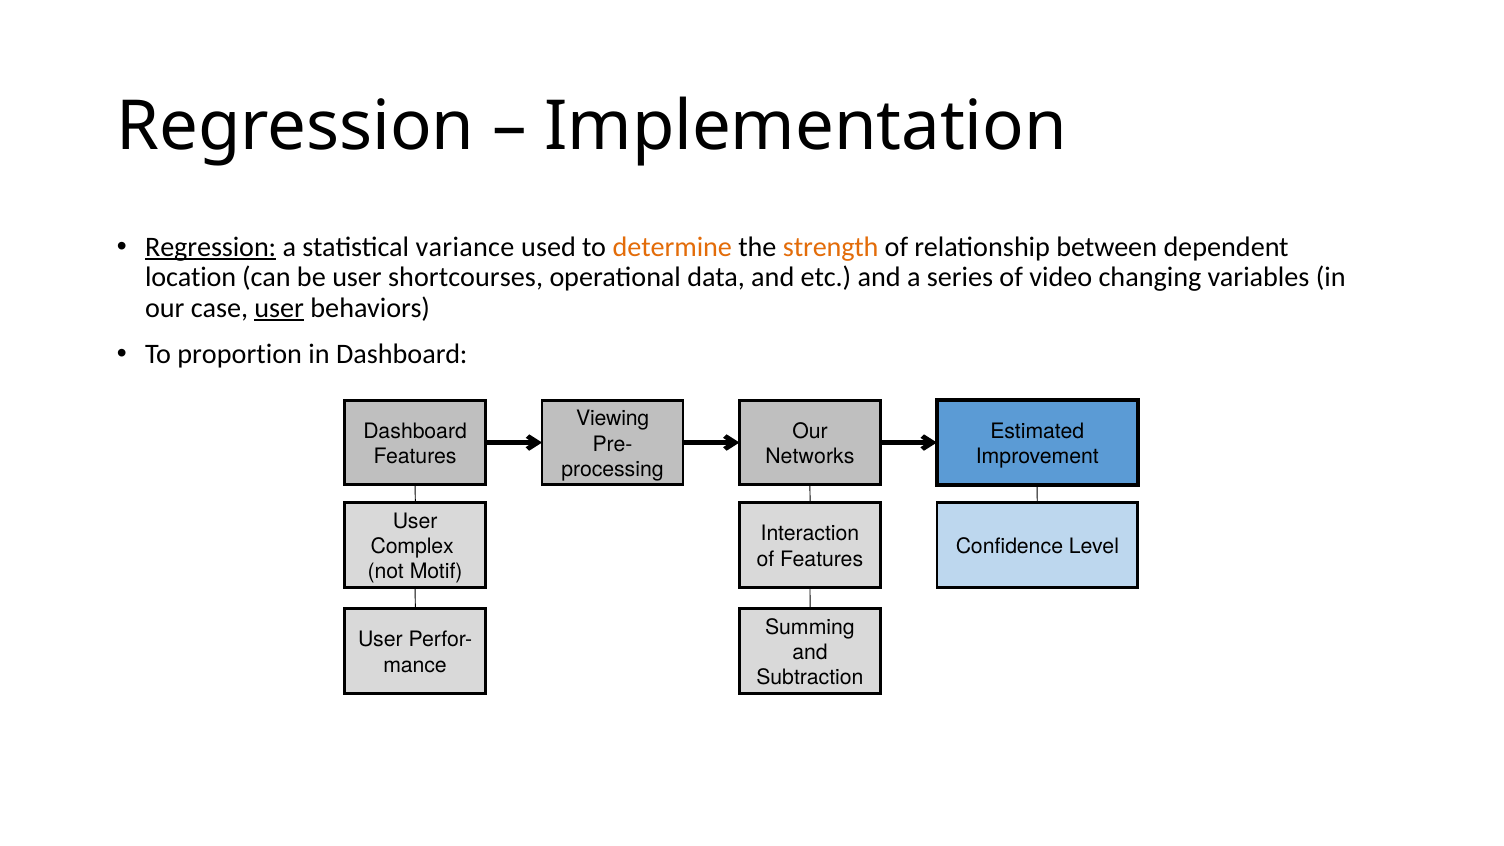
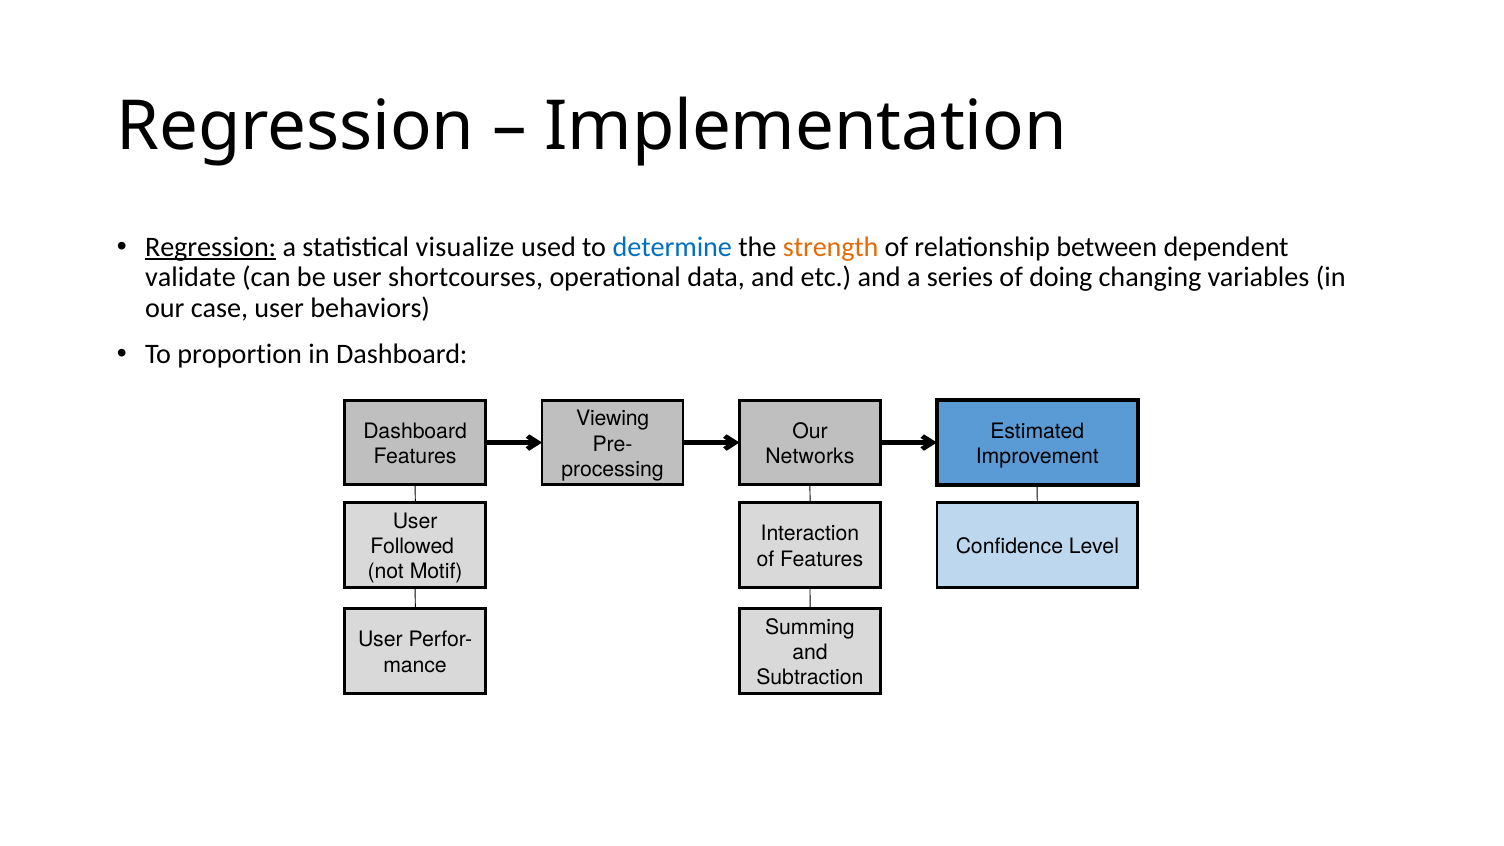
variance: variance -> visualize (465, 247)
determine colour: orange -> blue (672, 247)
location: location -> validate (191, 278)
video: video -> doing (1061, 278)
user underline: present -> none (279, 308)
Complex: Complex -> Followed (412, 547)
